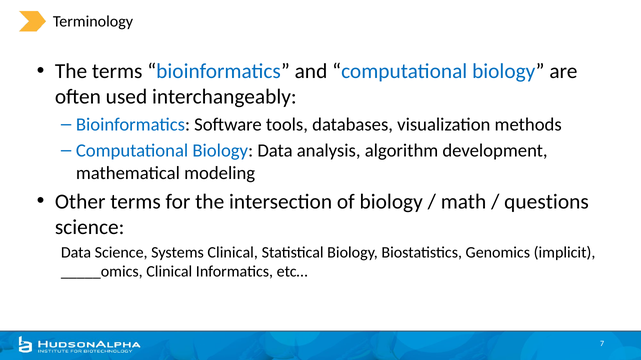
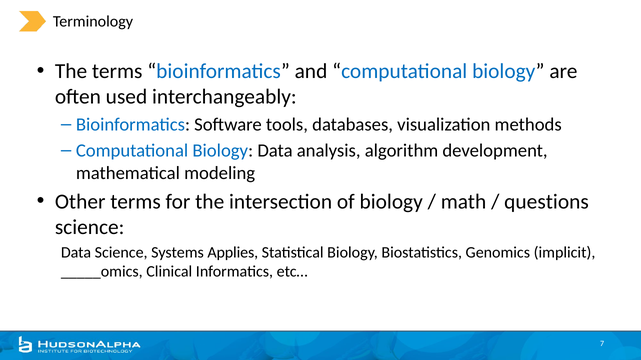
Systems Clinical: Clinical -> Applies (233, 253)
